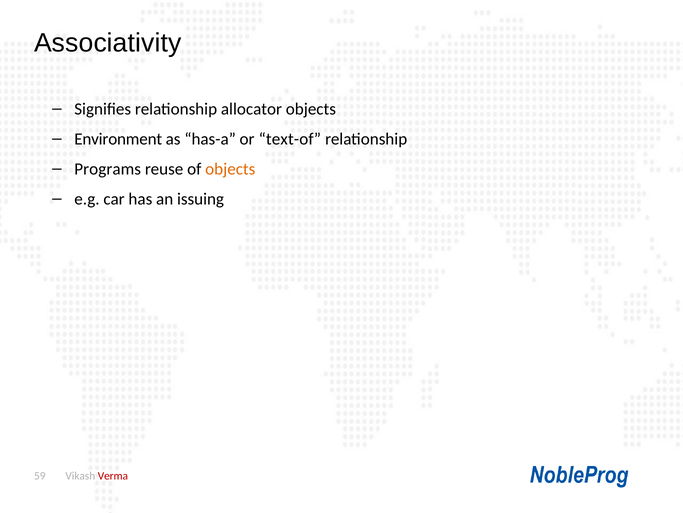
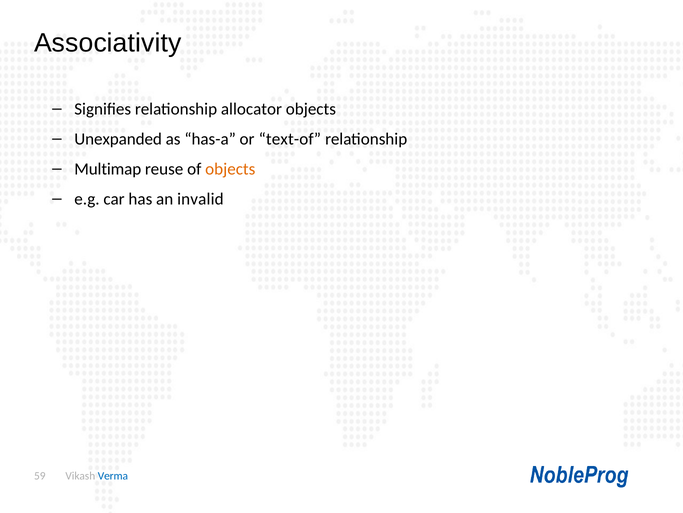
Environment: Environment -> Unexpanded (118, 139)
Programs: Programs -> Multimap (108, 169)
issuing: issuing -> invalid (200, 199)
Verma colour: red -> blue (113, 476)
